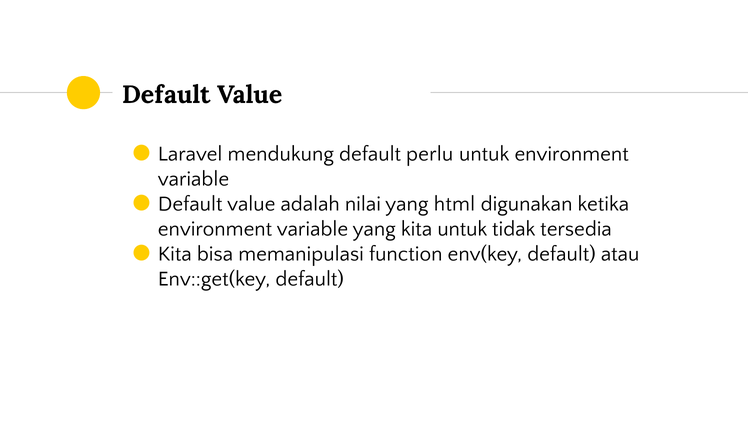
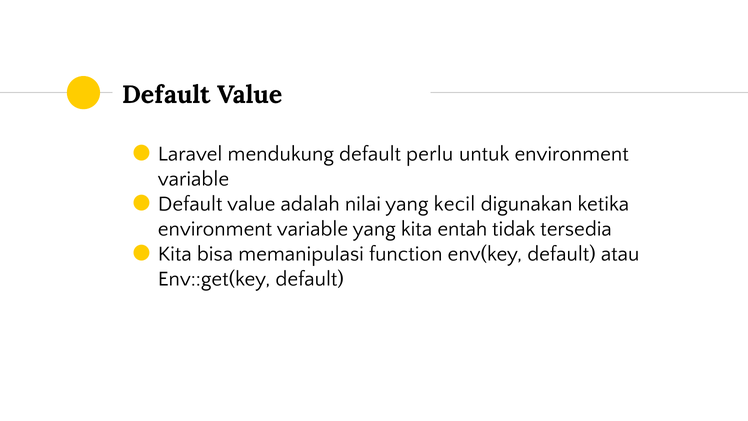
html: html -> kecil (454, 204)
kita untuk: untuk -> entah (462, 229)
